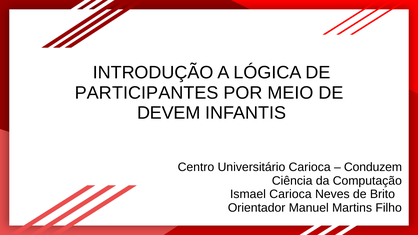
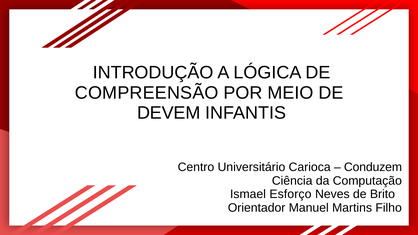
PARTICIPANTES: PARTICIPANTES -> COMPREENSÃO (147, 93)
Ismael Carioca: Carioca -> Esforço (290, 194)
